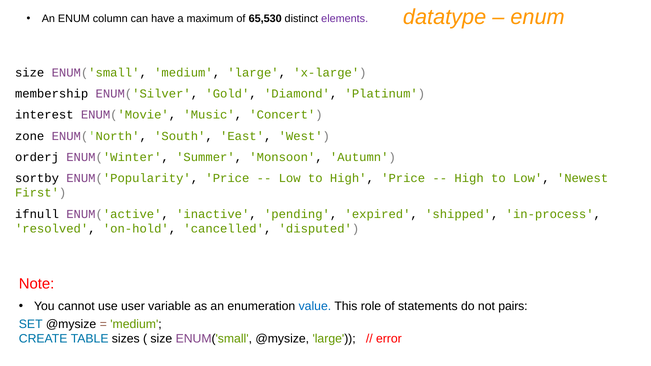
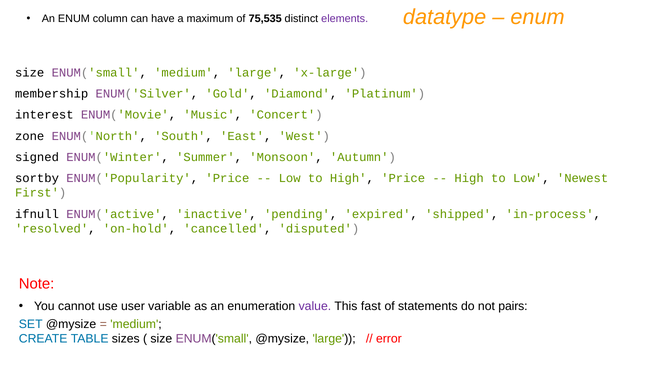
65,530: 65,530 -> 75,535 (265, 19)
orderj: orderj -> signed (37, 157)
value colour: blue -> purple (315, 306)
role: role -> fast (371, 306)
